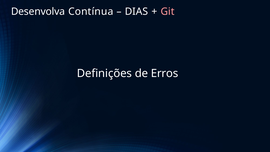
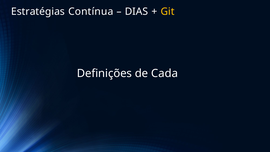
Desenvolva: Desenvolva -> Estratégias (38, 12)
Git colour: pink -> yellow (168, 12)
Erros: Erros -> Cada (164, 73)
